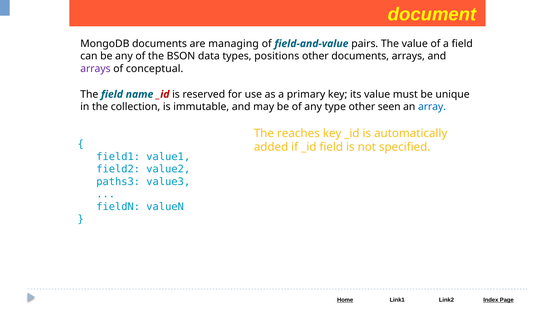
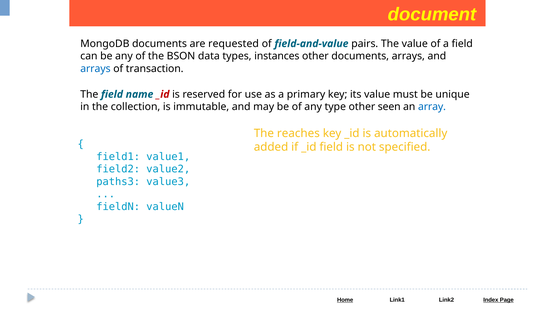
managing: managing -> requested (234, 44)
positions: positions -> instances (277, 56)
arrays colour: purple -> blue (95, 69)
conceptual: conceptual -> transaction (155, 69)
